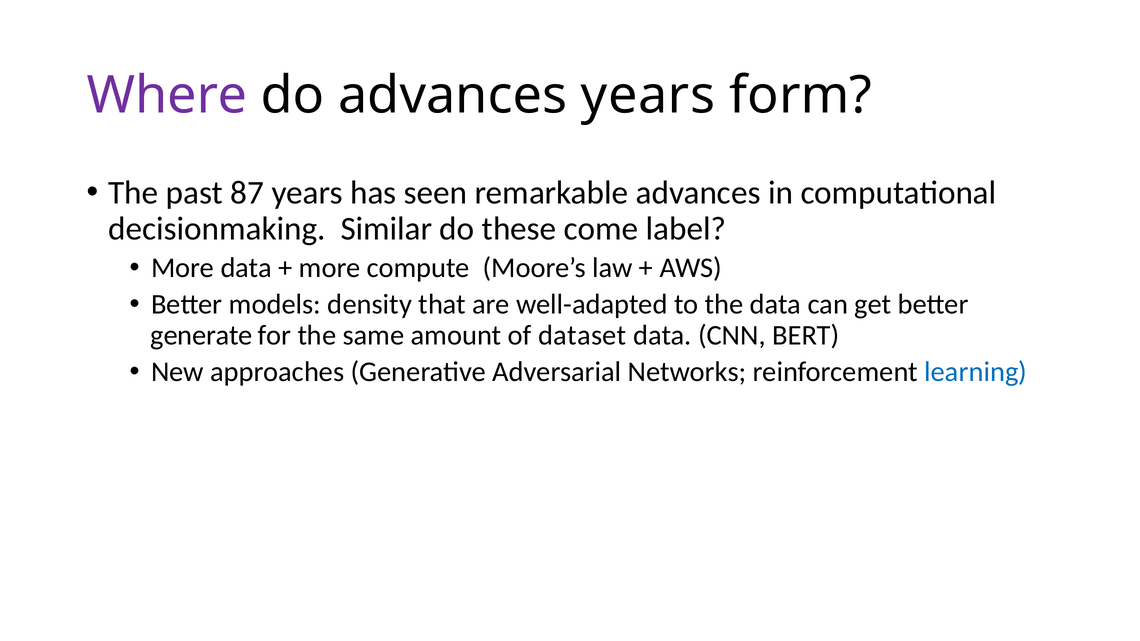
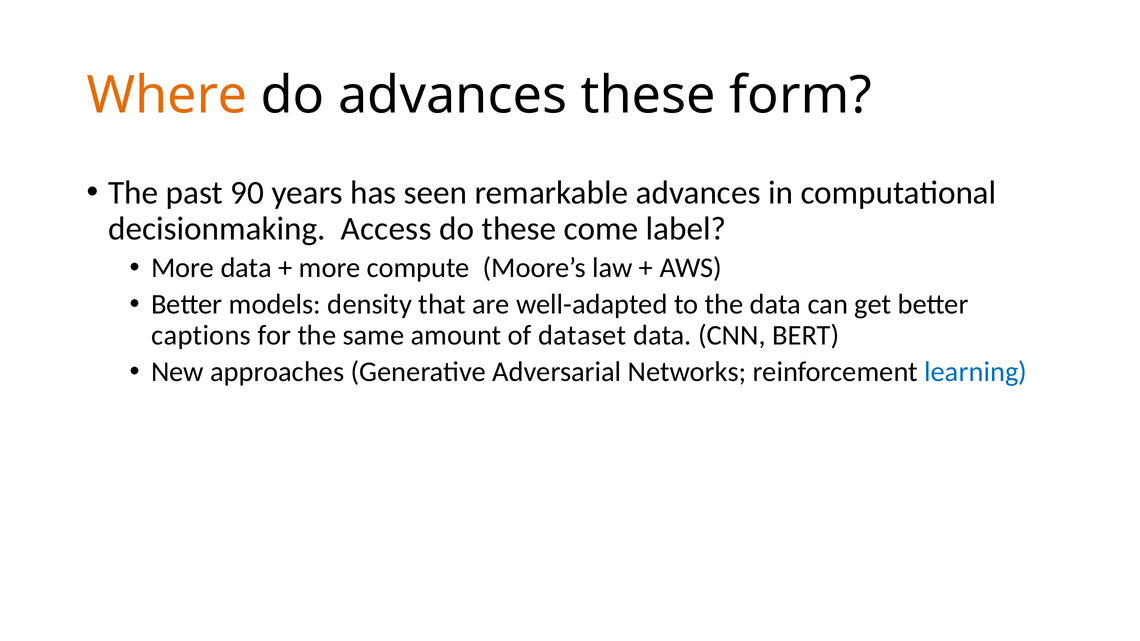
Where colour: purple -> orange (167, 96)
advances years: years -> these (648, 96)
87: 87 -> 90 (247, 193)
Similar: Similar -> Access (386, 229)
generate: generate -> captions (201, 335)
